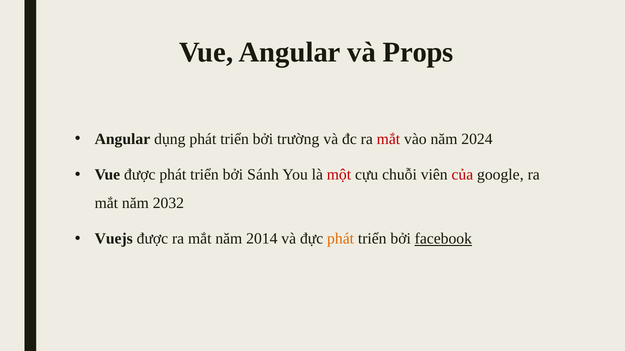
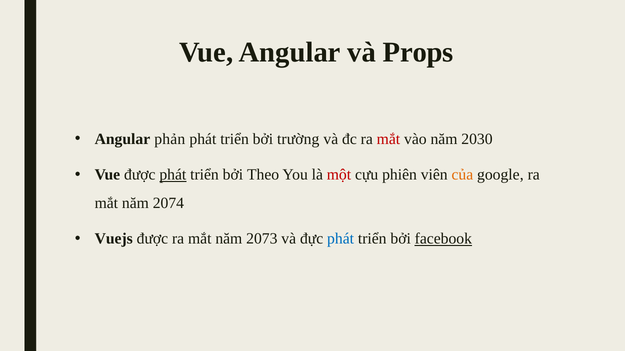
dụng: dụng -> phản (170, 139)
2024: 2024 -> 2030 (477, 139)
phát underline: none -> present (173, 175)
Sánh: Sánh -> Theo (263, 175)
chuỗi: chuỗi -> phiên (400, 175)
của colour: red -> orange (462, 175)
2032: 2032 -> 2074 (168, 203)
2014: 2014 -> 2073 (262, 239)
phát colour: orange -> blue (341, 239)
